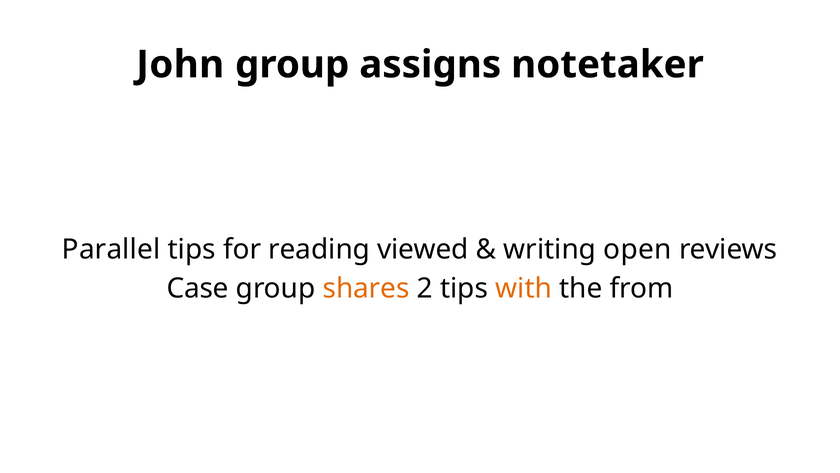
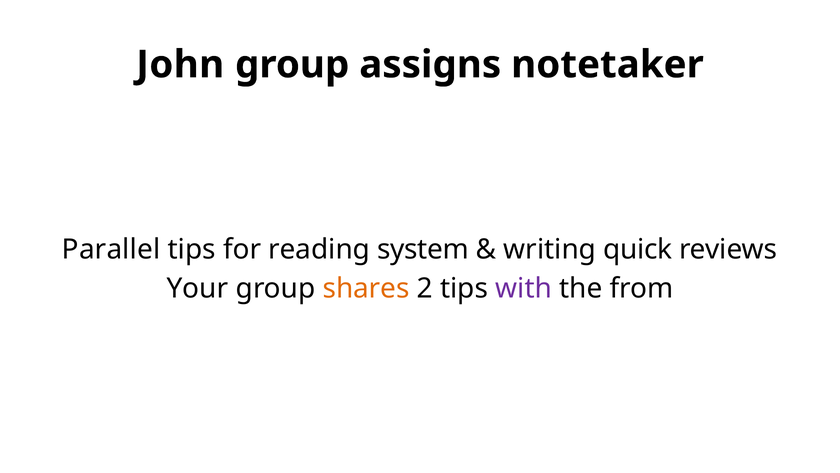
viewed: viewed -> system (423, 249)
open: open -> quick (638, 249)
Case: Case -> Your (197, 288)
with colour: orange -> purple (524, 288)
